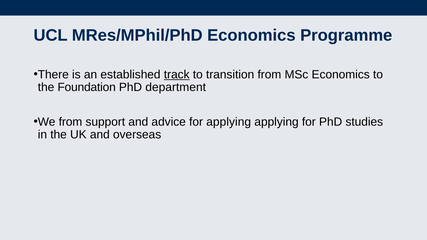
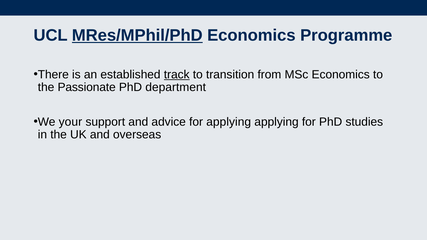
MRes/MPhil/PhD underline: none -> present (137, 35)
Foundation: Foundation -> Passionate (87, 87)
We from: from -> your (70, 122)
